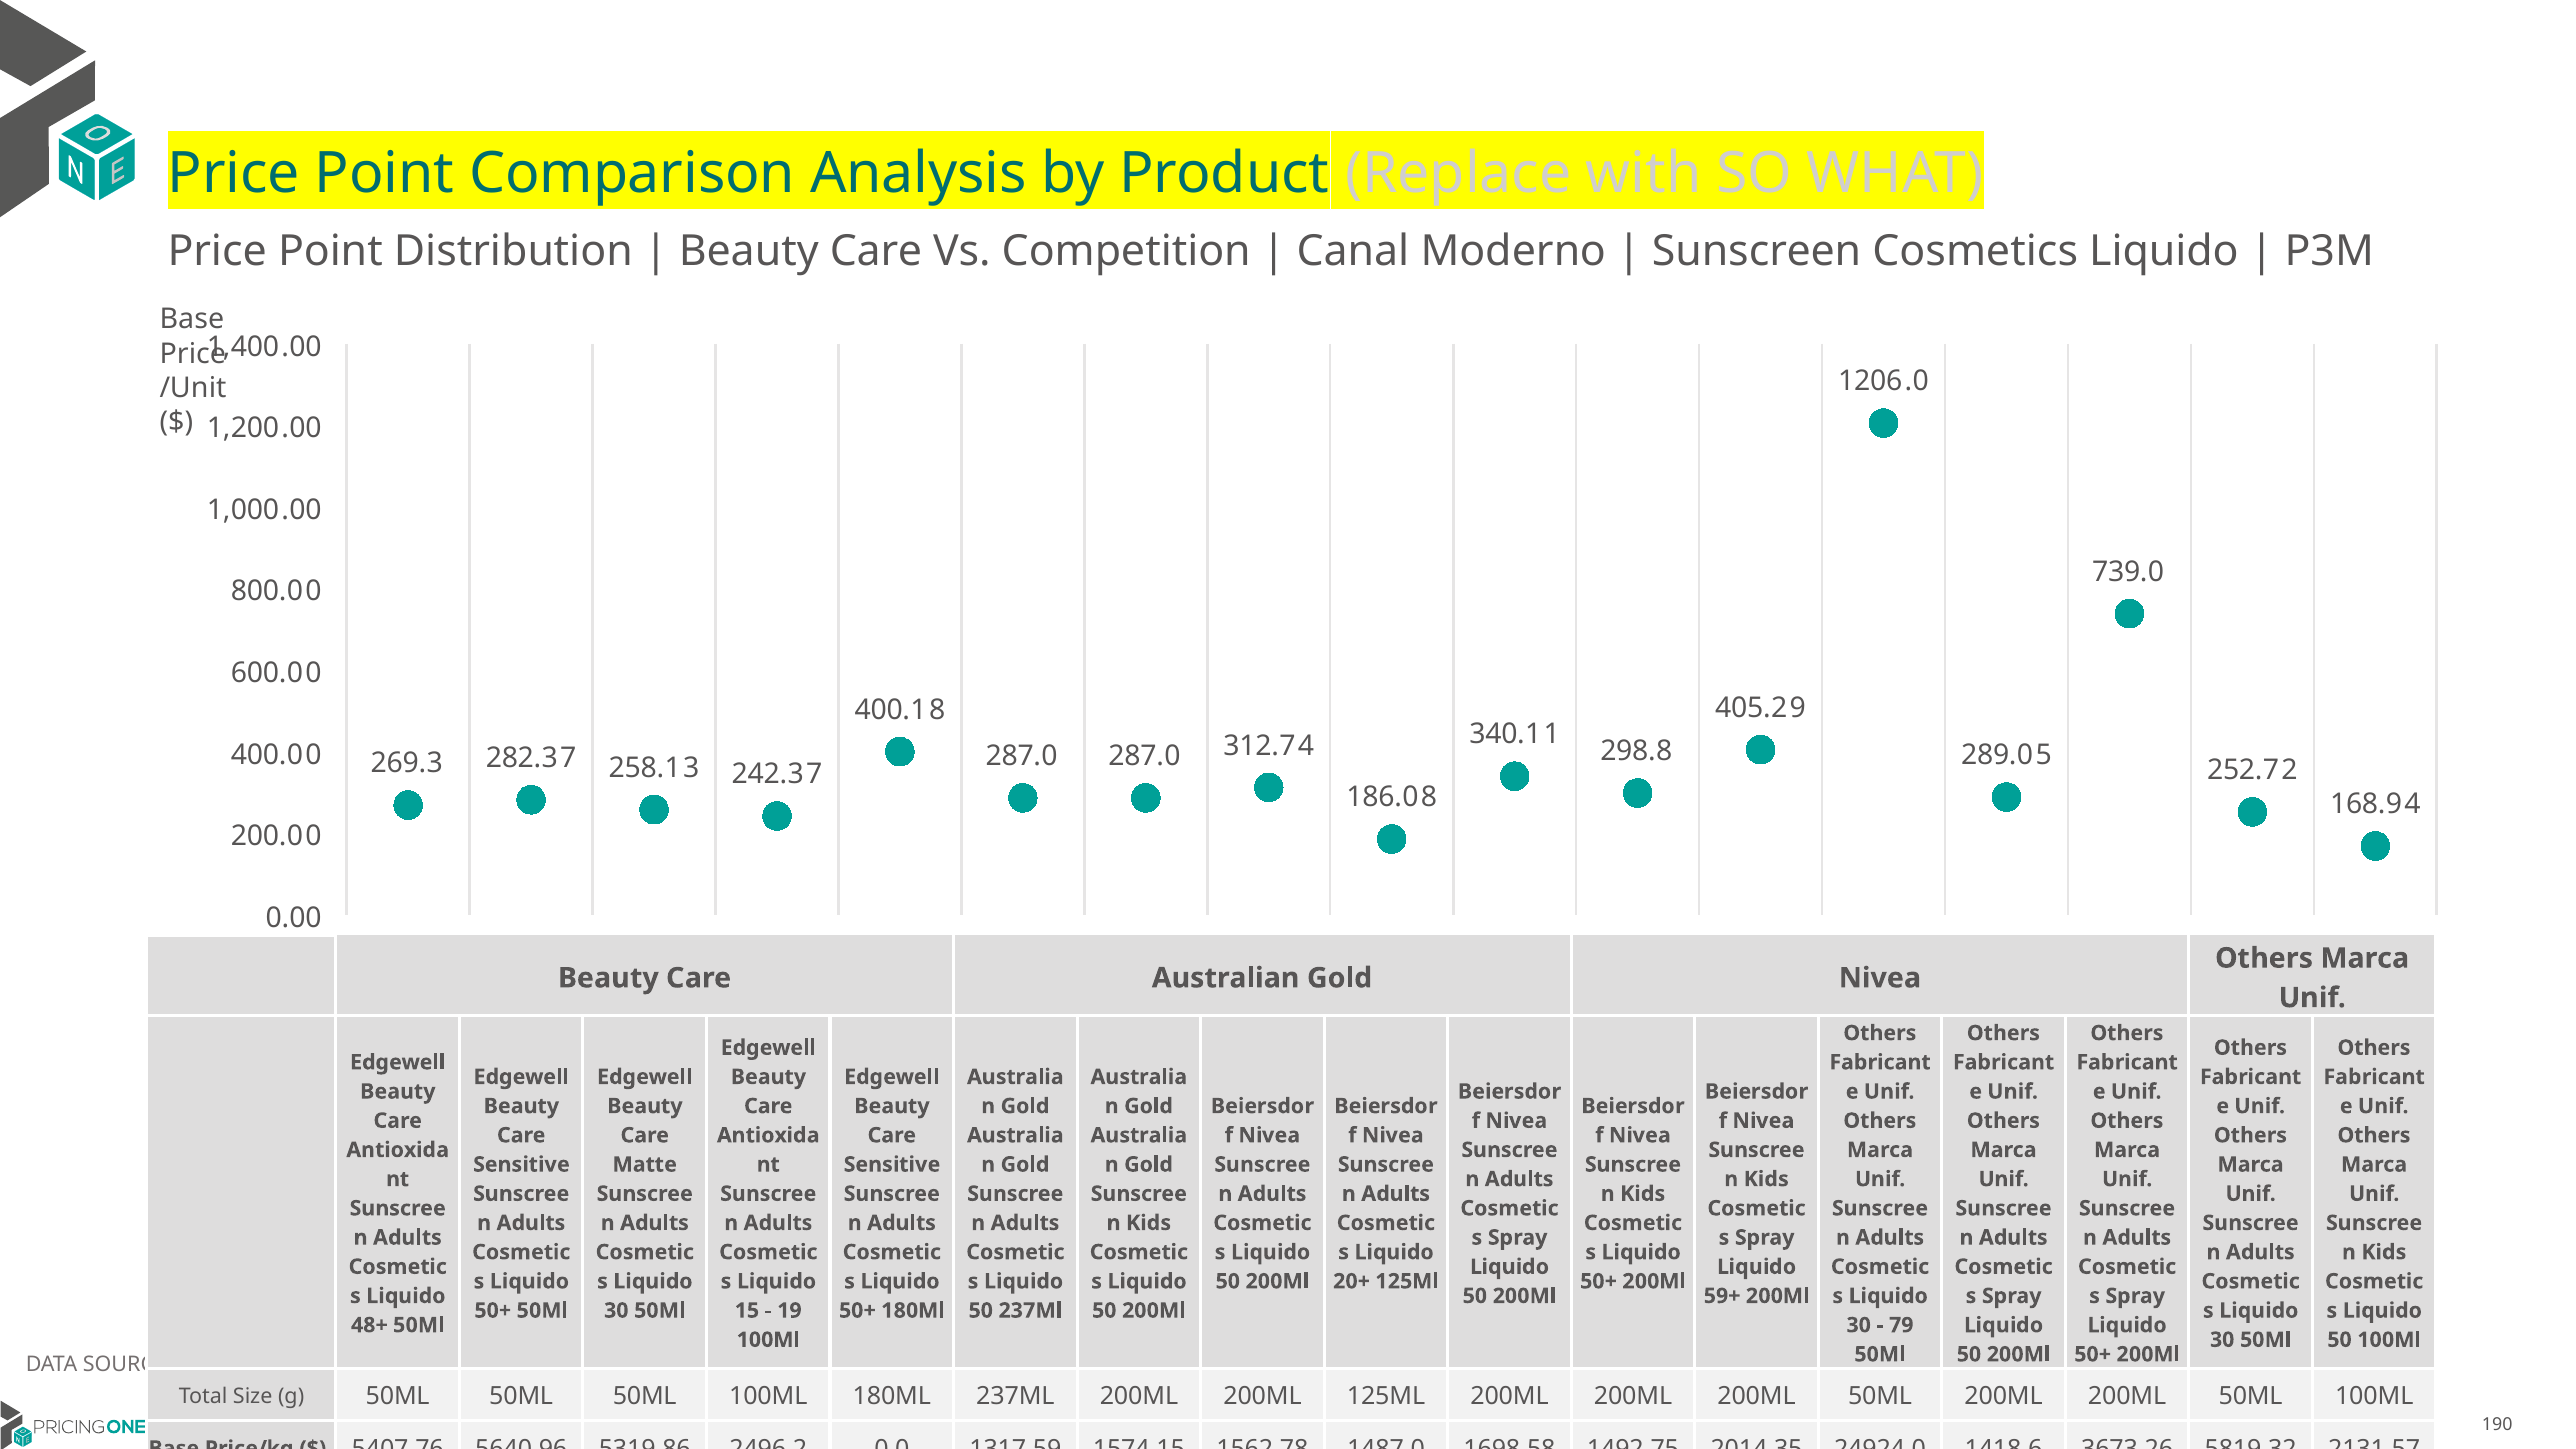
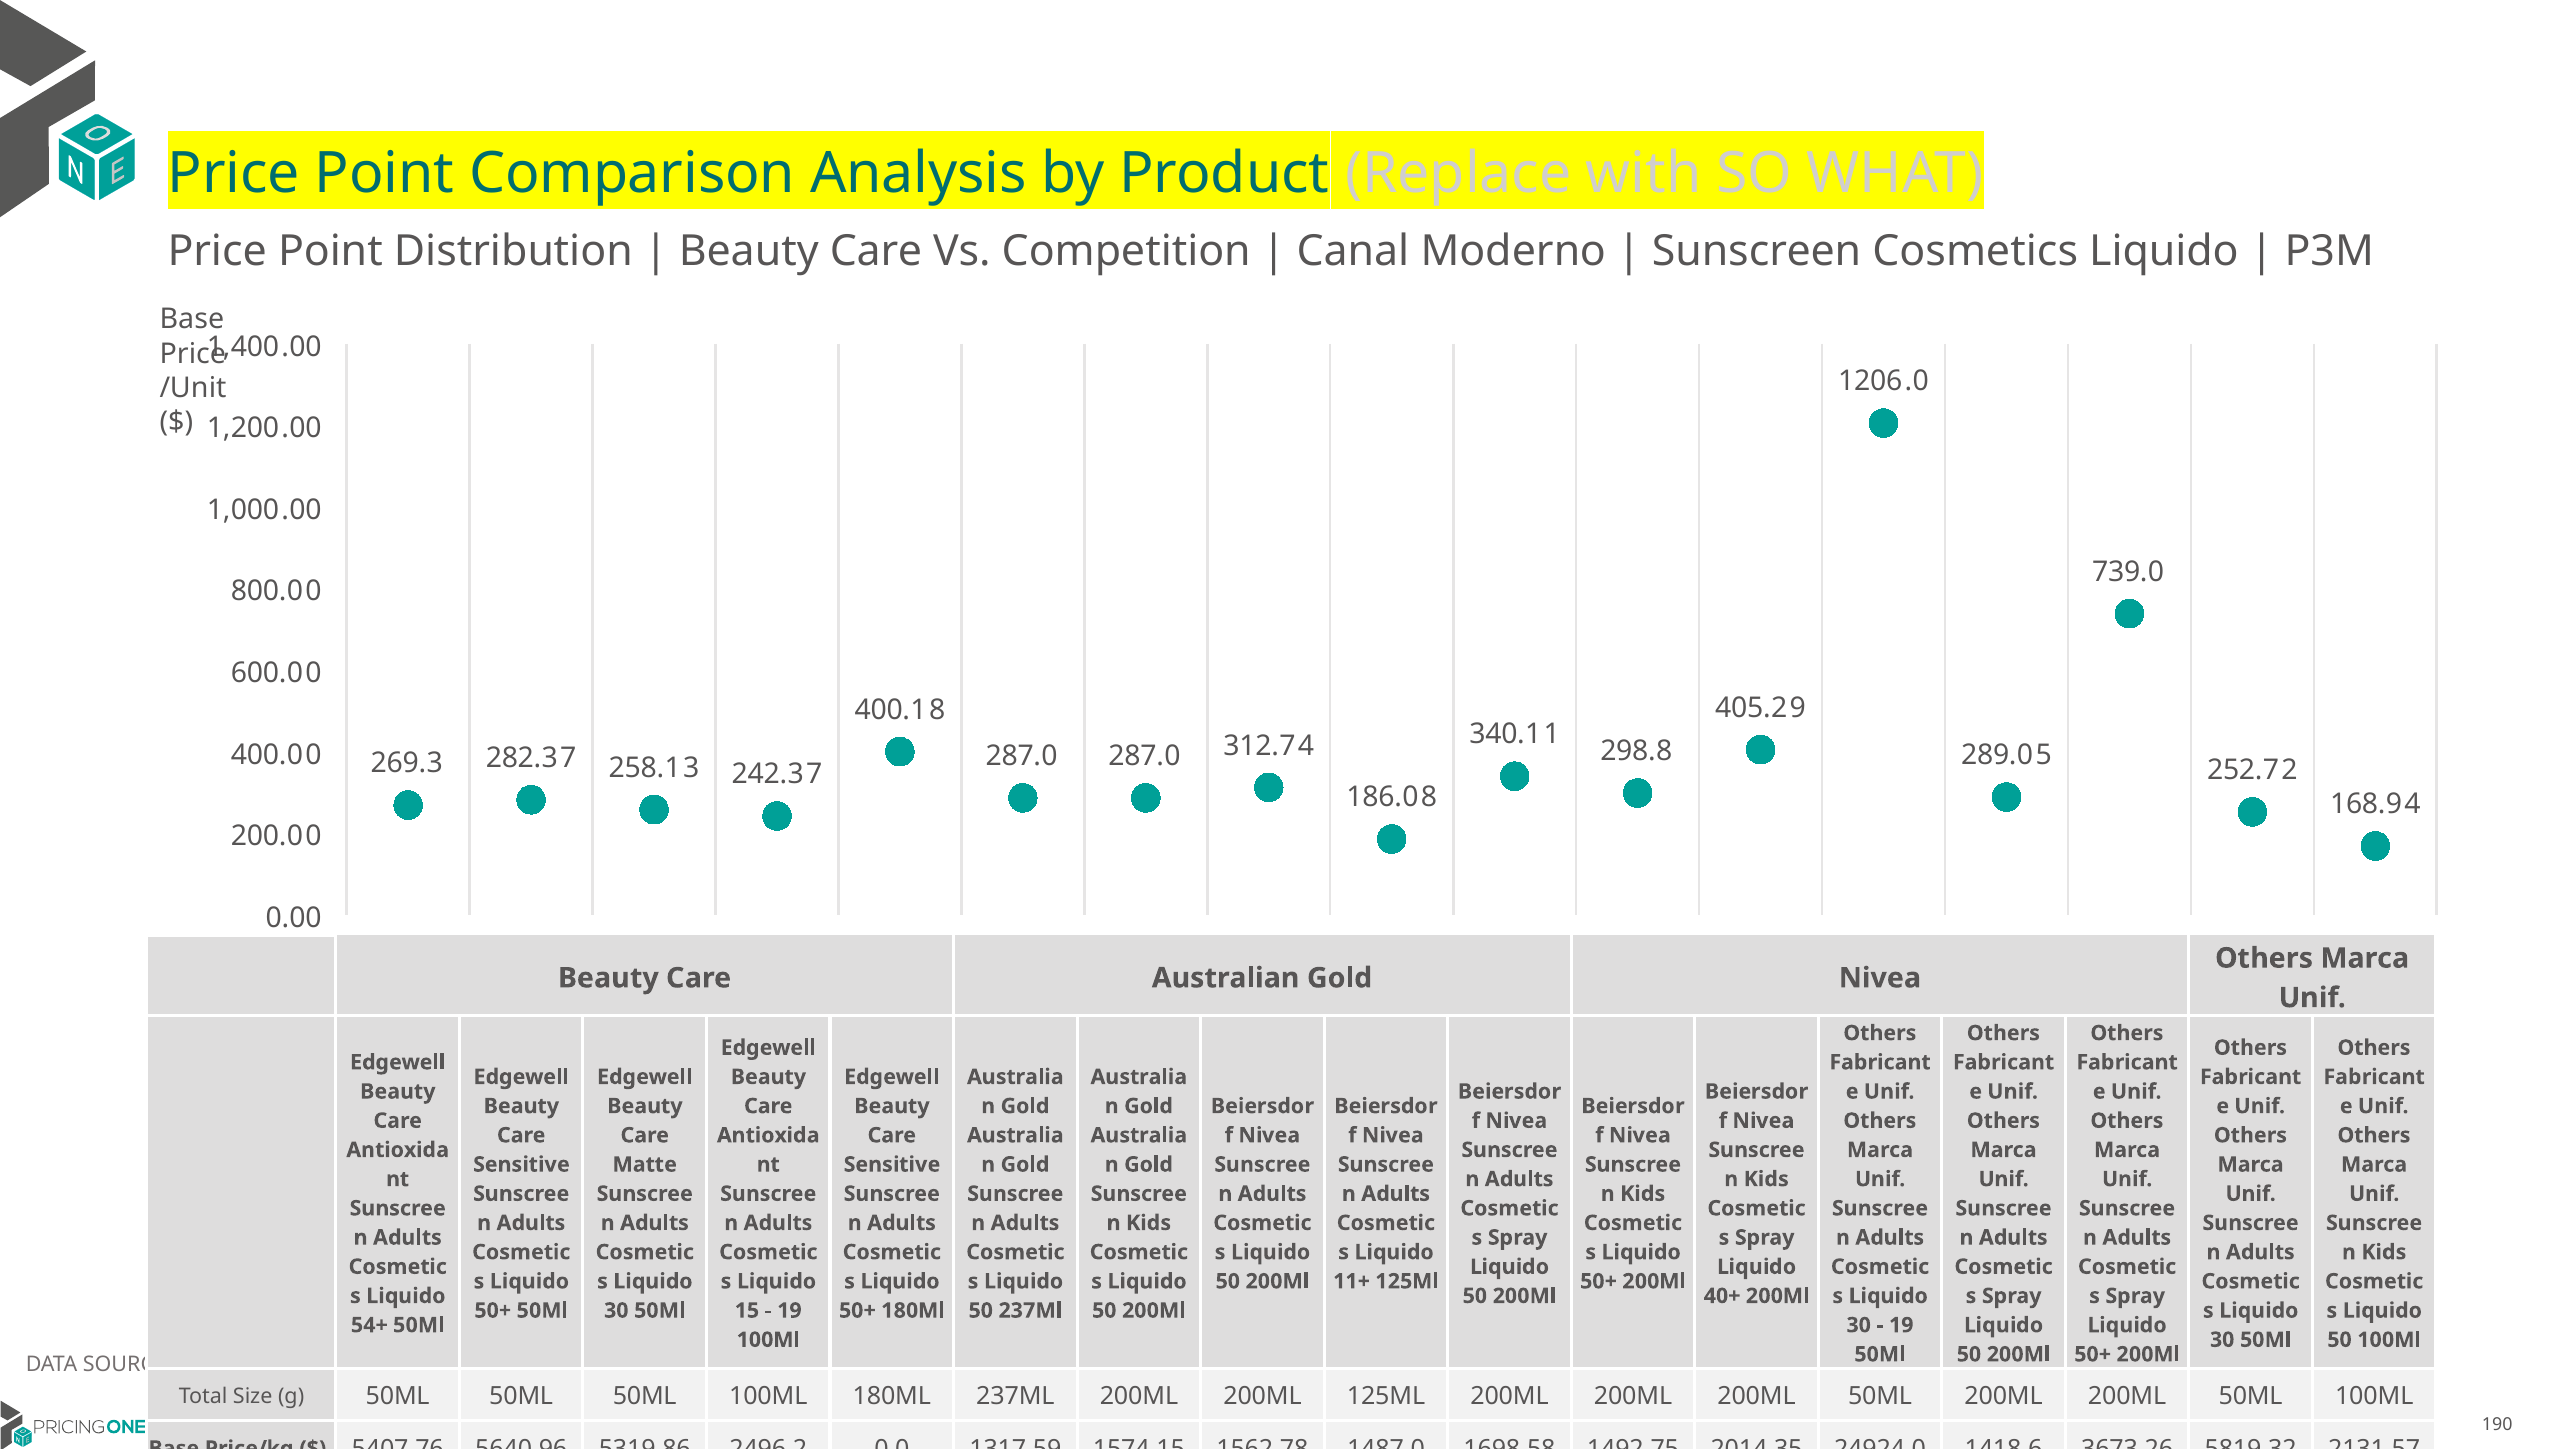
20+: 20+ -> 11+ (1352, 1281)
59+: 59+ -> 40+ (1722, 1296)
48+: 48+ -> 54+ (369, 1325)
79: 79 -> 19 (1901, 1325)
